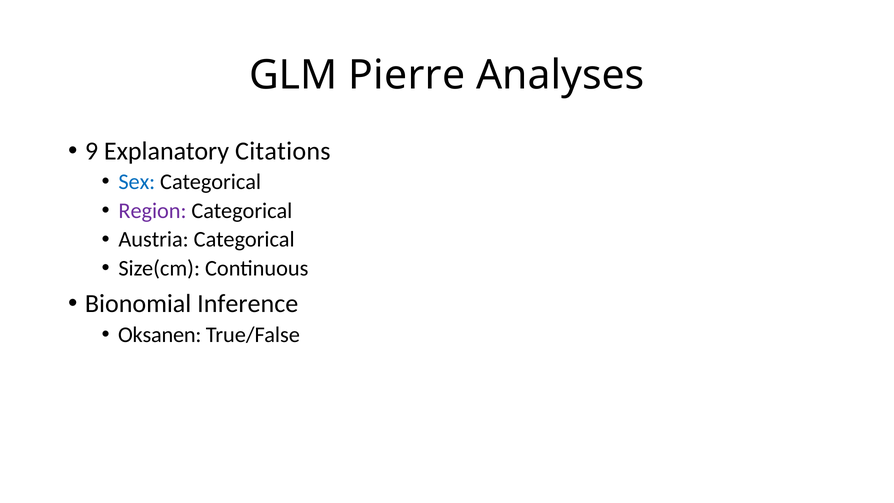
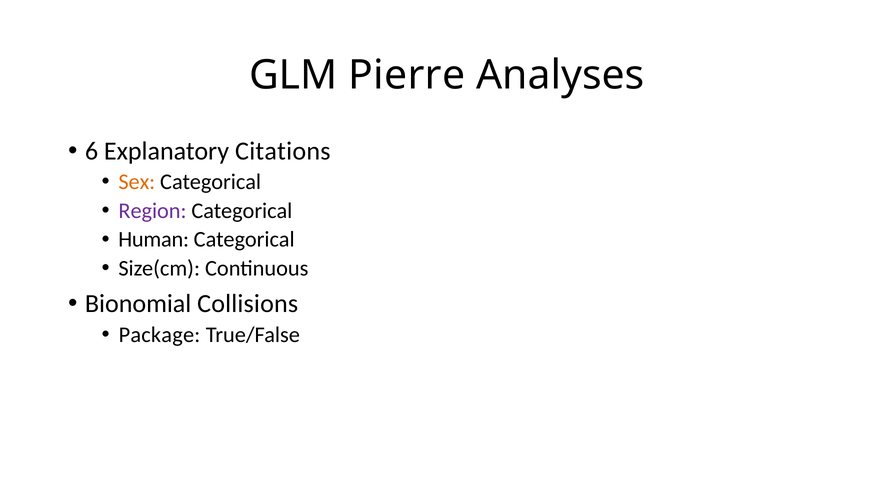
9: 9 -> 6 (92, 151)
Sex colour: blue -> orange (137, 182)
Austria: Austria -> Human (154, 240)
Inference: Inference -> Collisions (248, 304)
Oksanen: Oksanen -> Package (159, 335)
